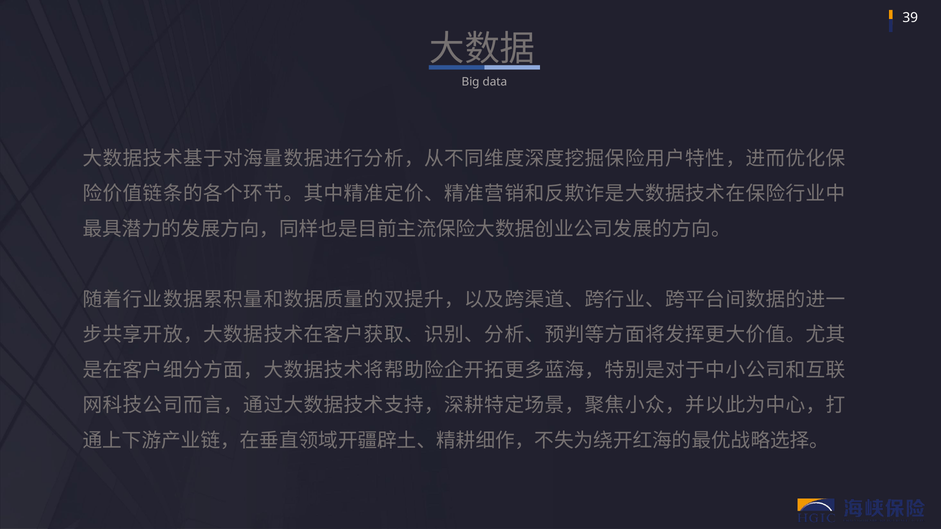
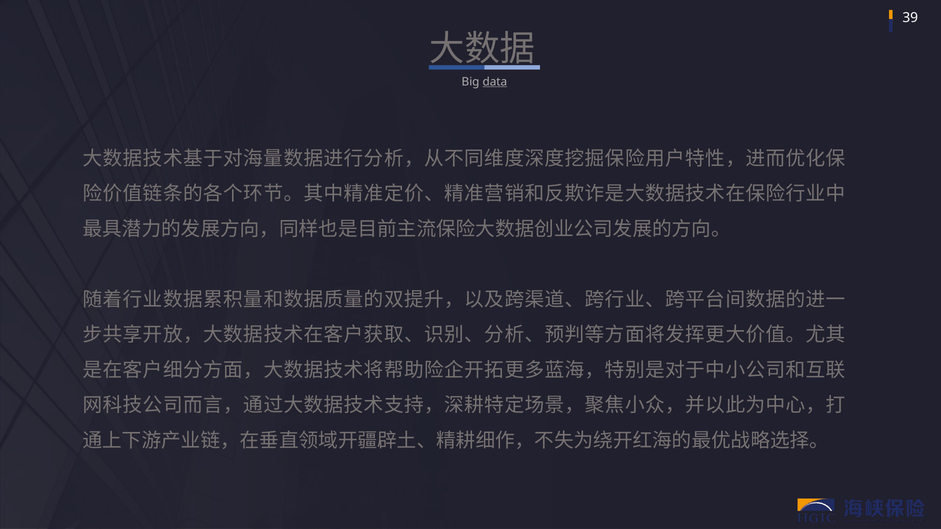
data underline: none -> present (495, 82)
